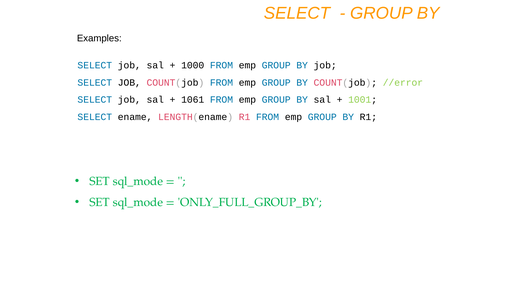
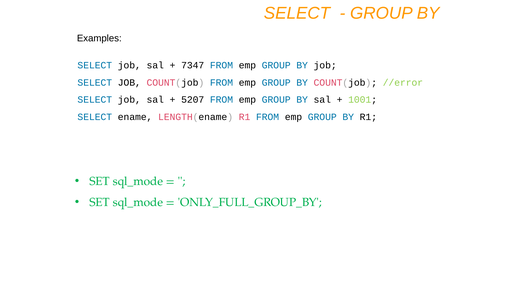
1000: 1000 -> 7347 (193, 65)
1061: 1061 -> 5207 (193, 100)
